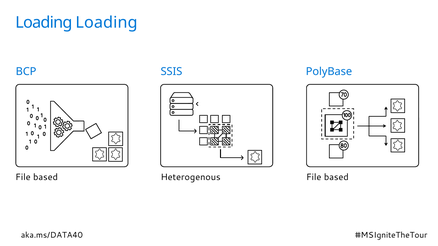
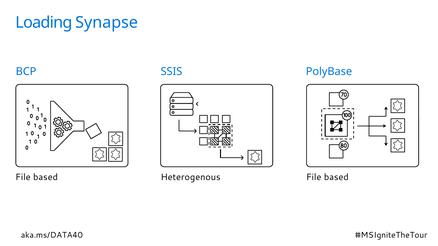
Loading Loading: Loading -> Synapse (107, 23)
